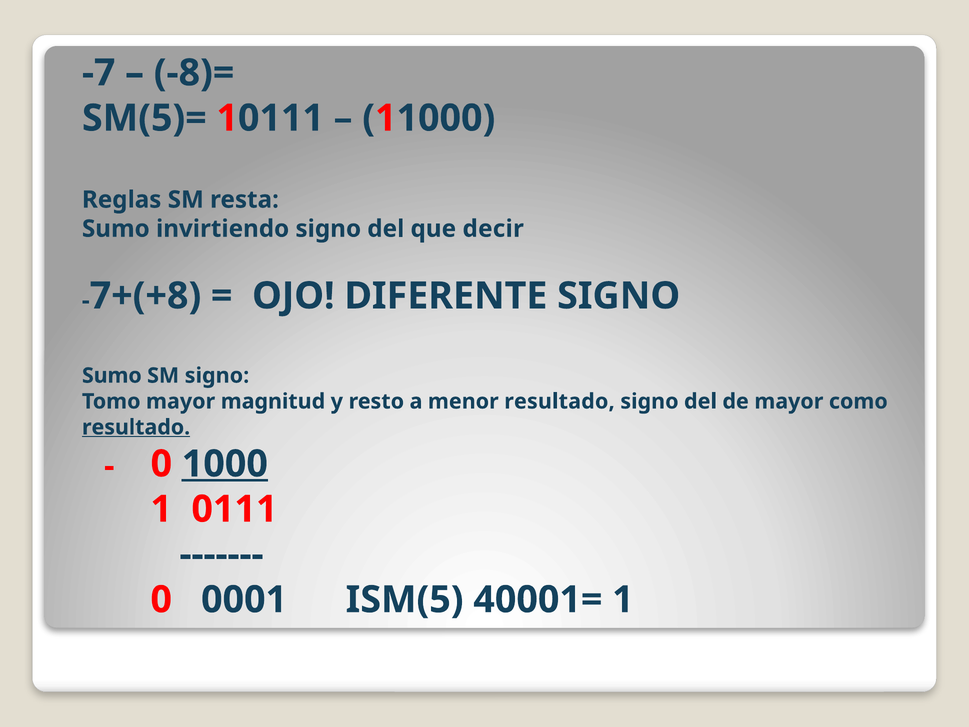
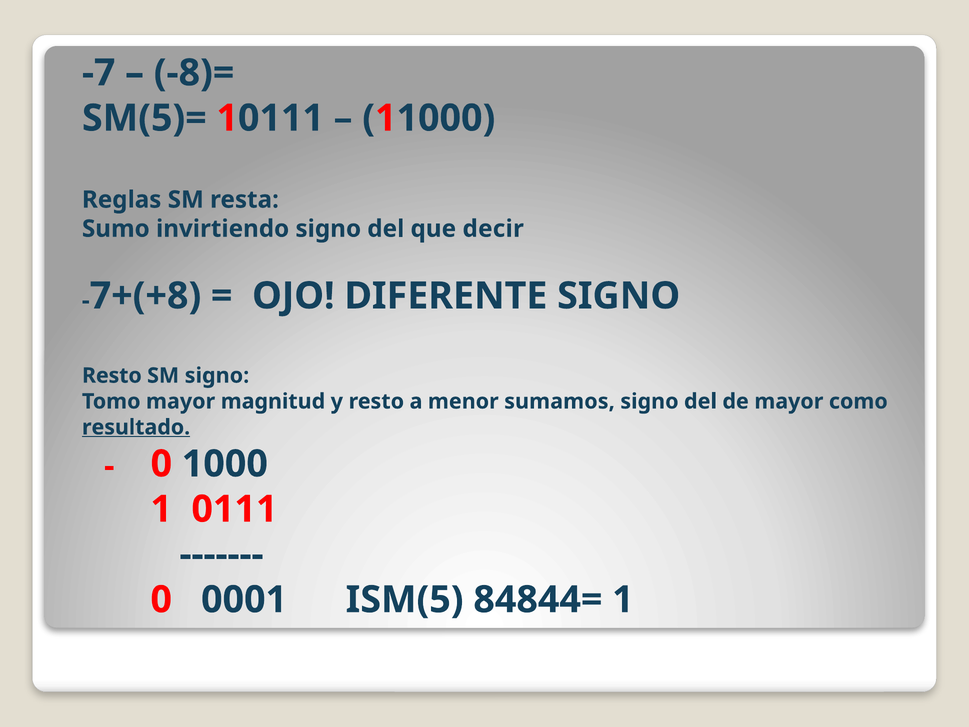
Sumo: Sumo -> Resto (112, 376)
menor resultado: resultado -> sumamos (559, 401)
1000 underline: present -> none (225, 464)
40001=: 40001= -> 84844= (538, 600)
